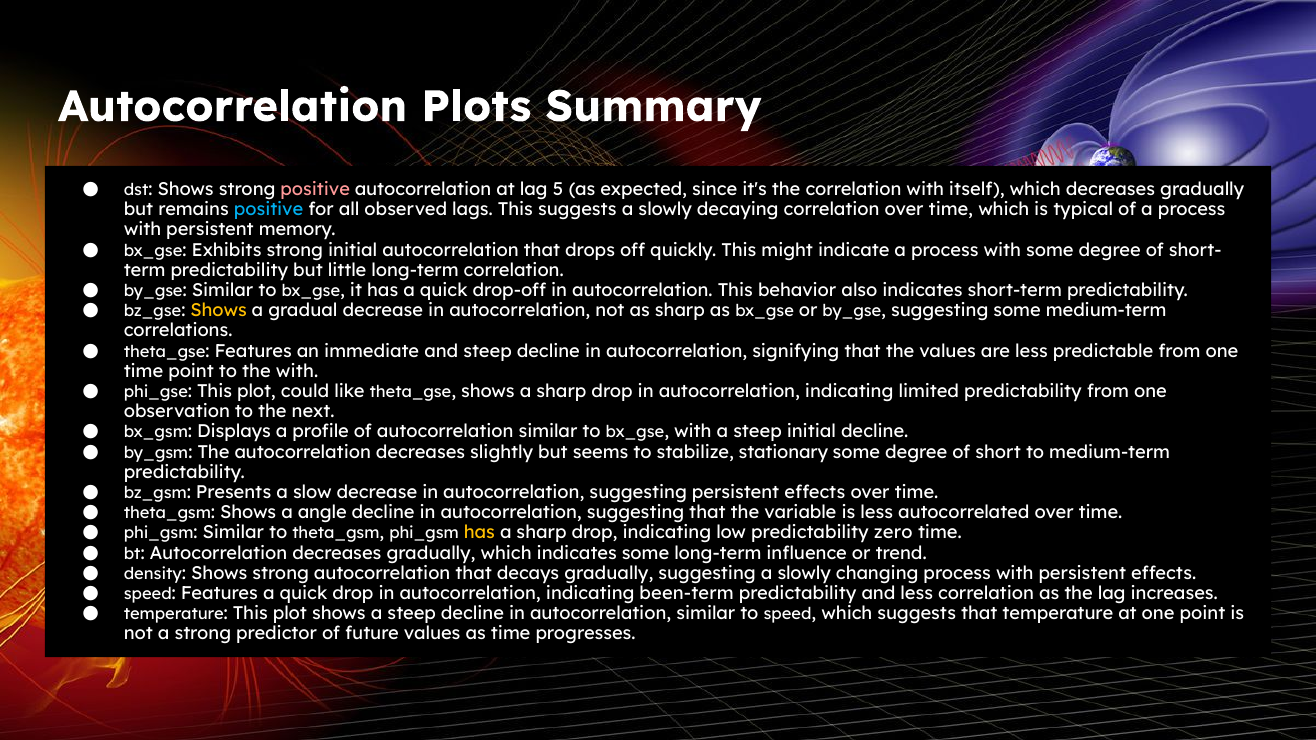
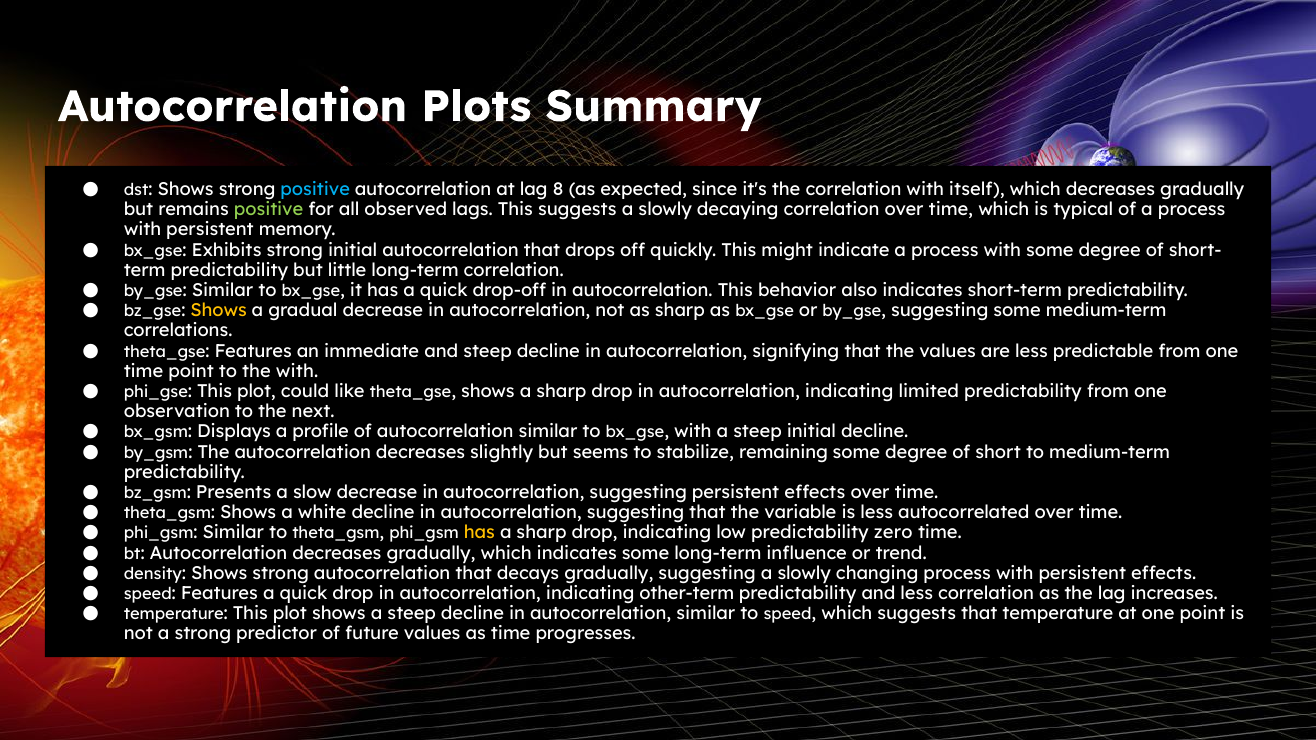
positive colour: pink -> light blue (315, 190)
5: 5 -> 8 (558, 190)
positive colour: light blue -> light green (269, 210)
stationary: stationary -> remaining (783, 452)
angle: angle -> white (322, 513)
been-term: been-term -> other-term (687, 594)
